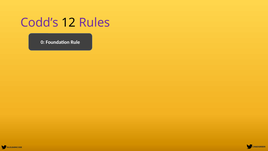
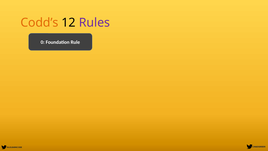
Codd’s colour: purple -> orange (39, 23)
